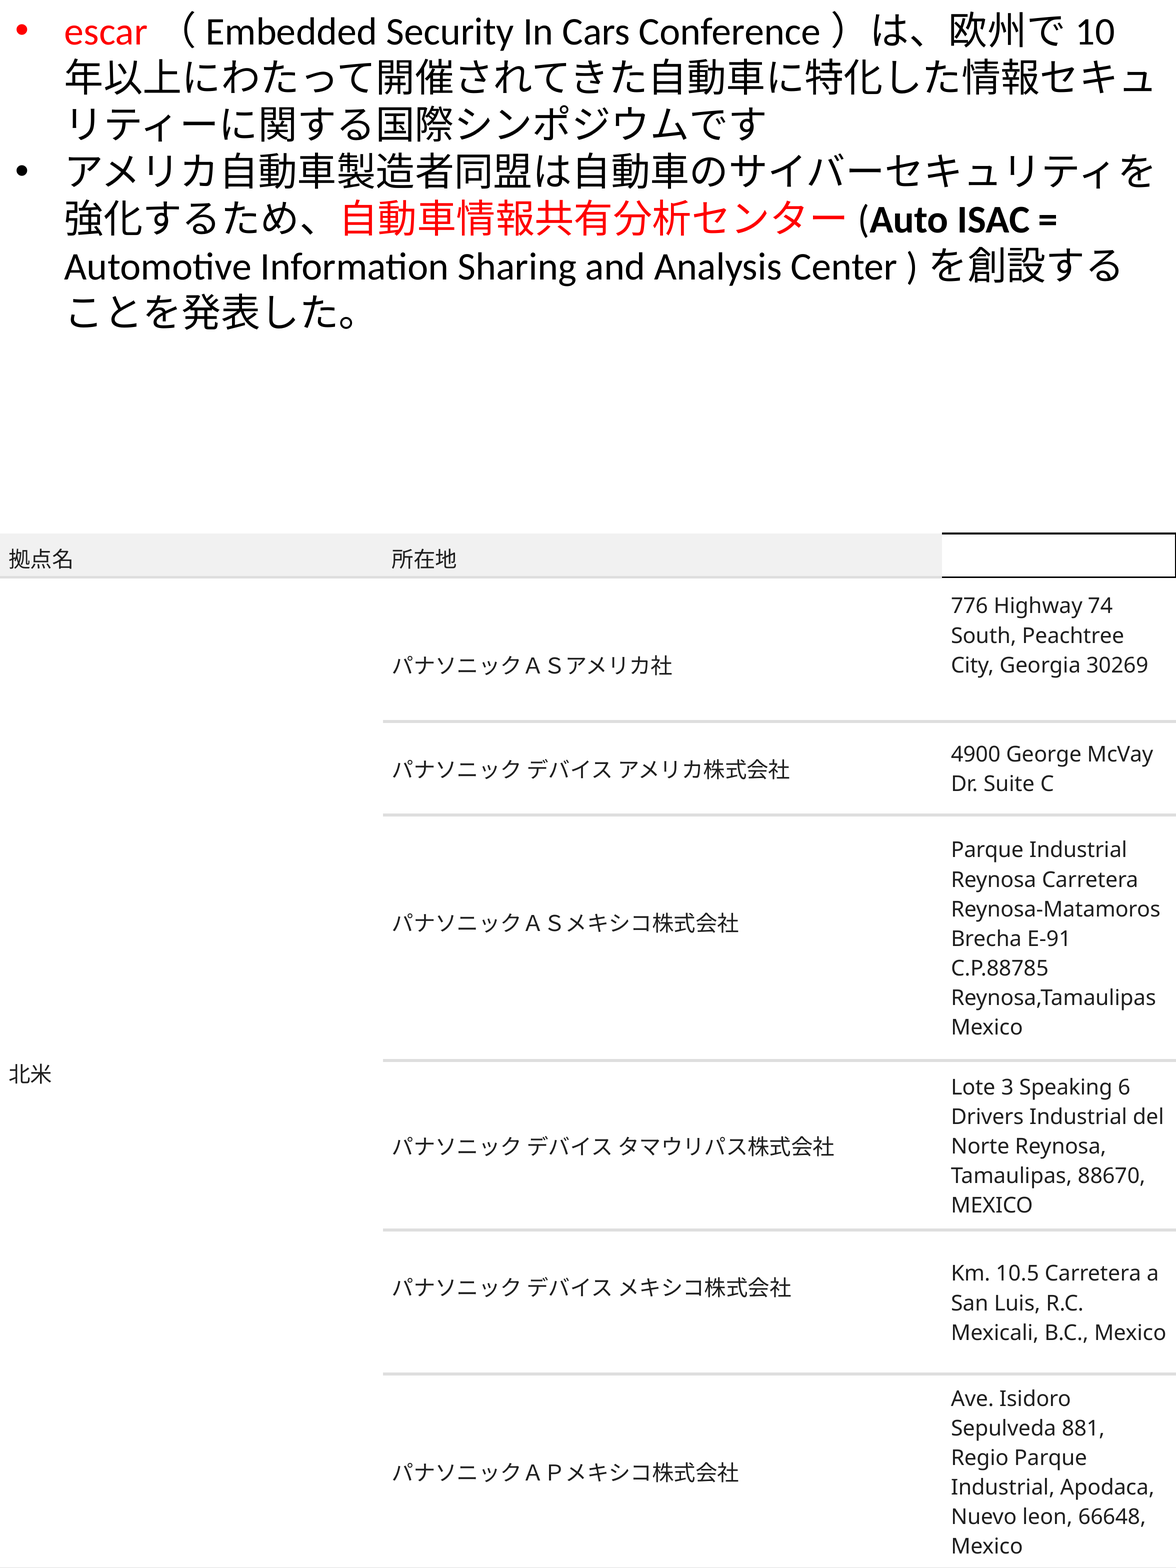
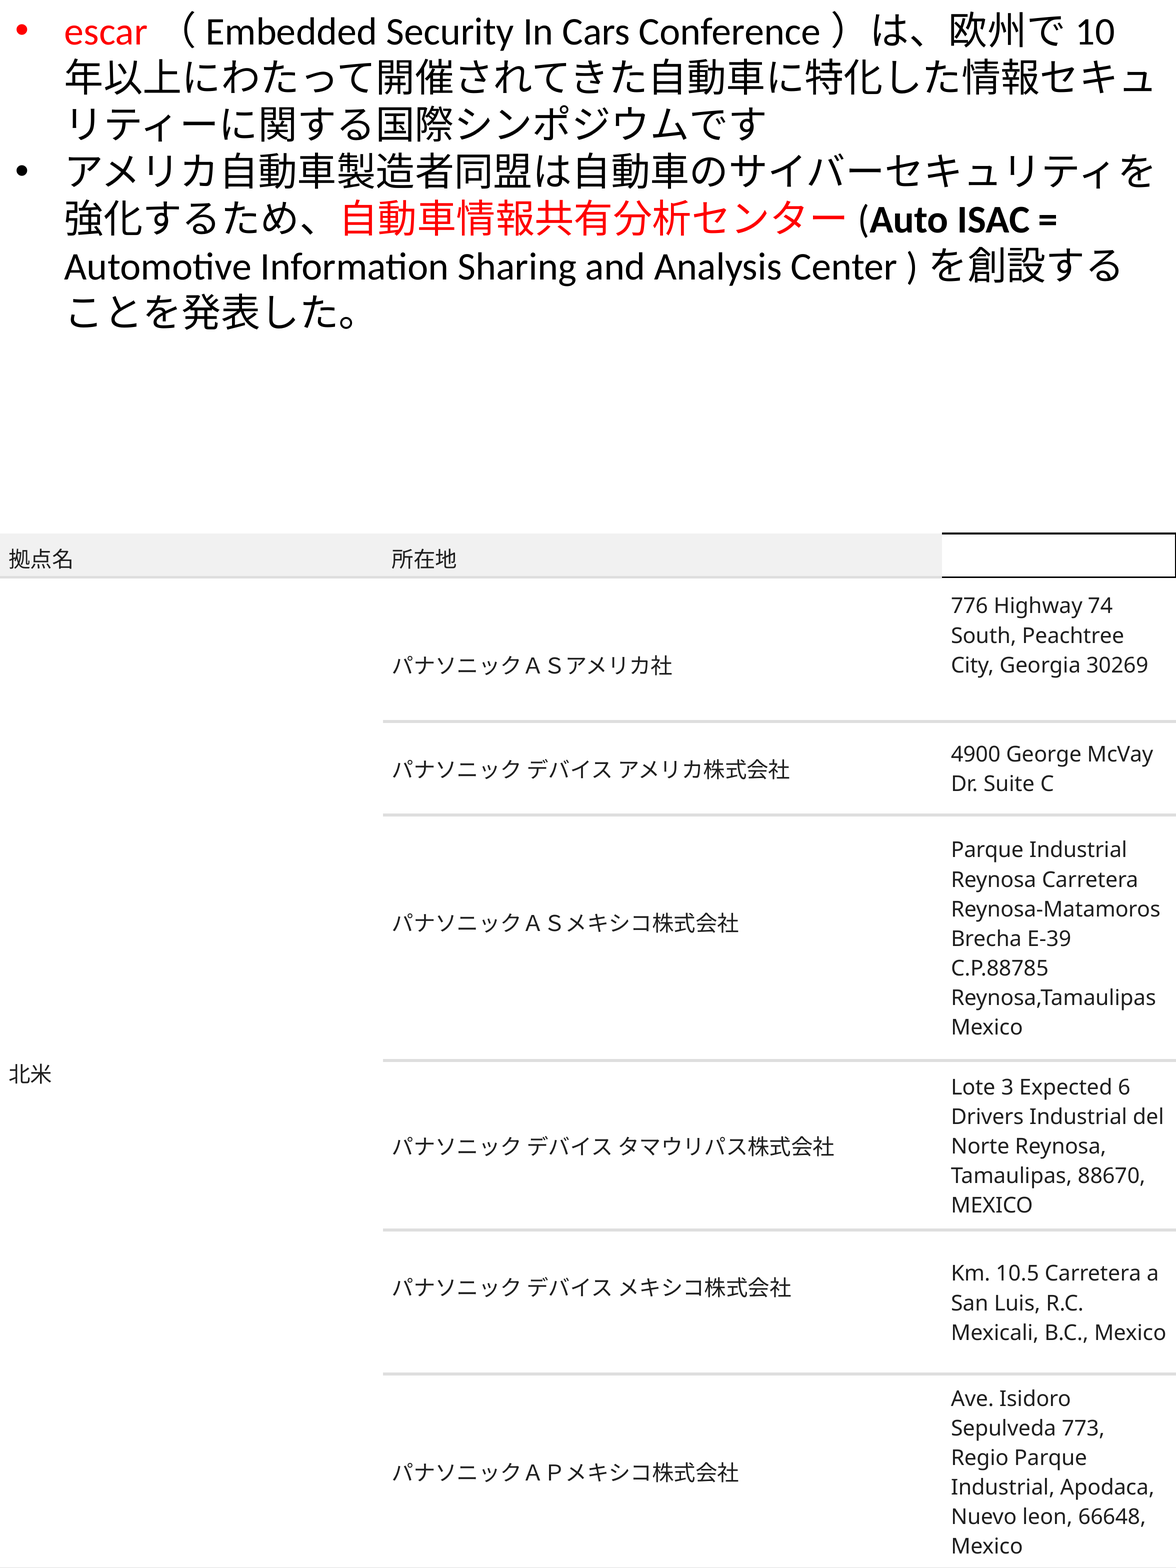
E-91: E-91 -> E-39 (1049, 939)
Speaking: Speaking -> Expected (1066, 1087)
881: 881 -> 773 (1083, 1428)
